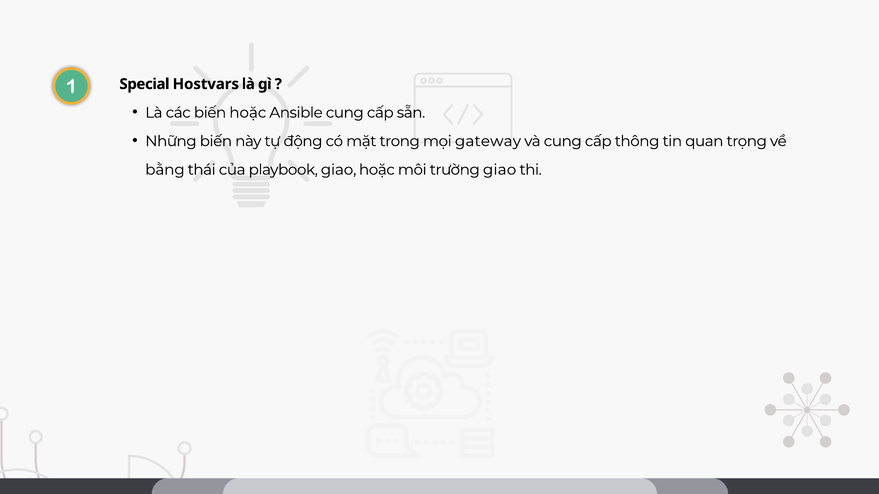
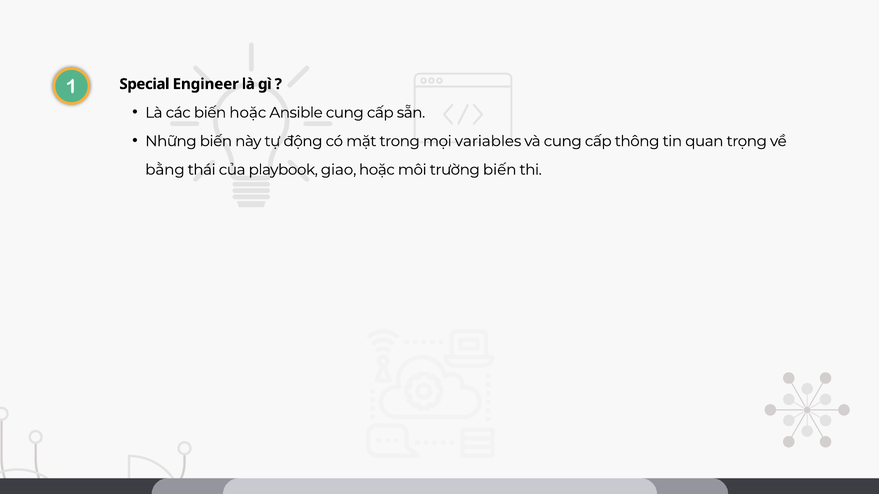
Hostvars: Hostvars -> Engineer (206, 84)
gateway: gateway -> variables (488, 141)
trường giao: giao -> biến (500, 170)
